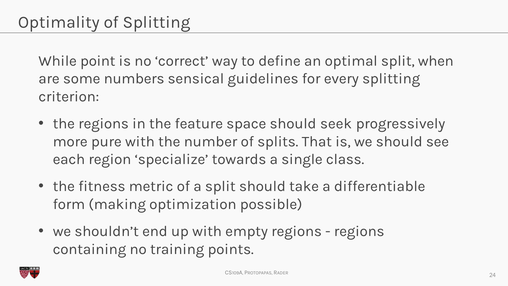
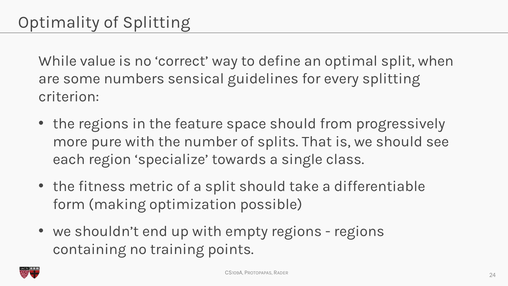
point: point -> value (98, 61)
seek: seek -> from (336, 124)
